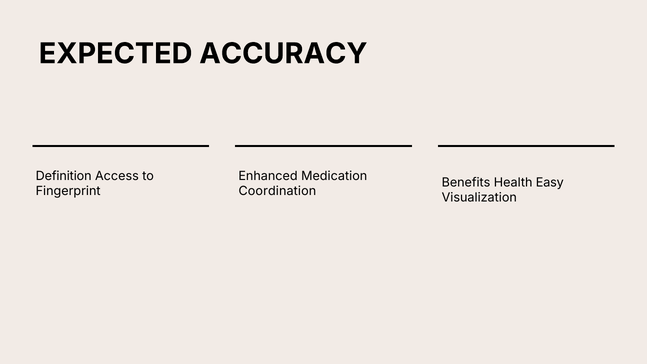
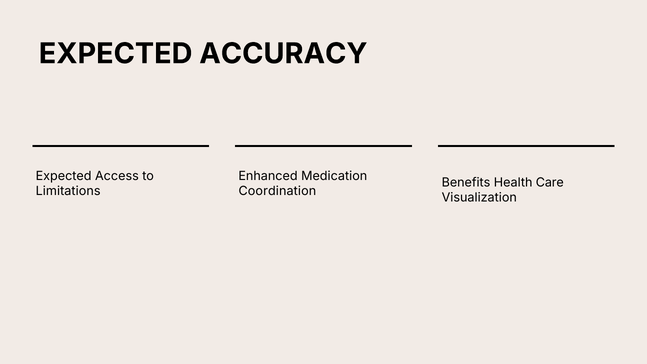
Definition: Definition -> Expected (64, 176)
Easy: Easy -> Care (550, 182)
Fingerprint: Fingerprint -> Limitations (68, 191)
